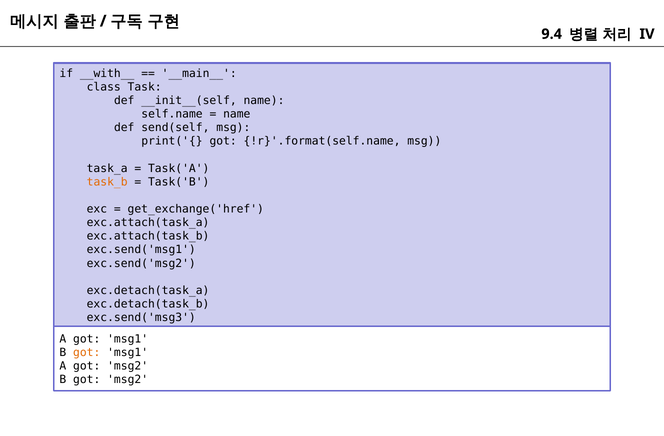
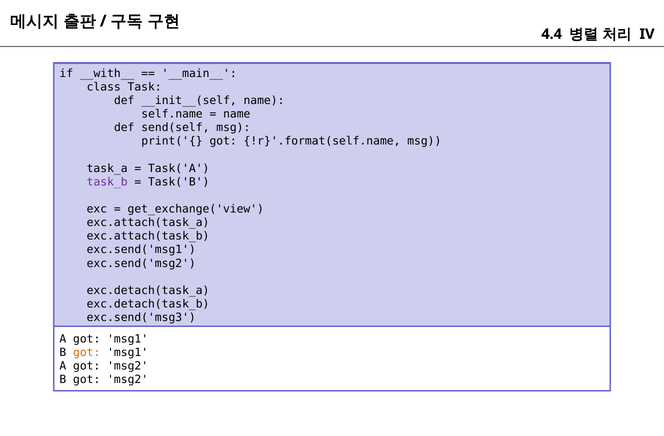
9.4: 9.4 -> 4.4 (552, 34)
task_b colour: orange -> purple (107, 182)
get_exchange('href: get_exchange('href -> get_exchange('view (196, 209)
